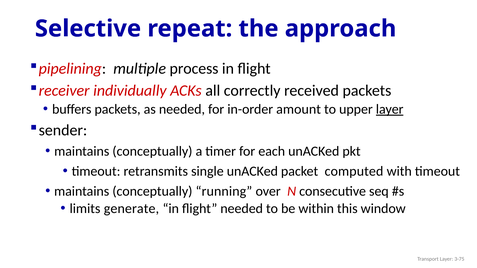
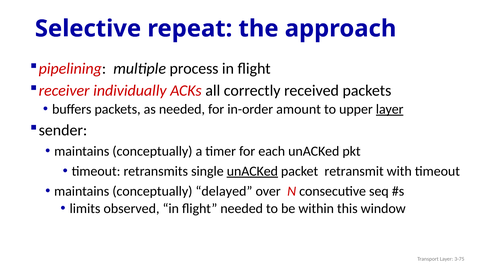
unACKed underline: none -> present (252, 171)
computed: computed -> retransmit (354, 171)
running: running -> delayed (224, 191)
generate: generate -> observed (131, 209)
